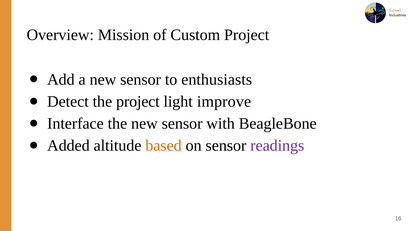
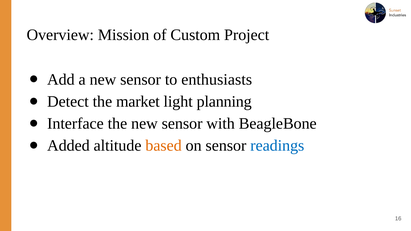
the project: project -> market (138, 102)
improve: improve -> planning (224, 102)
readings colour: purple -> blue (277, 146)
